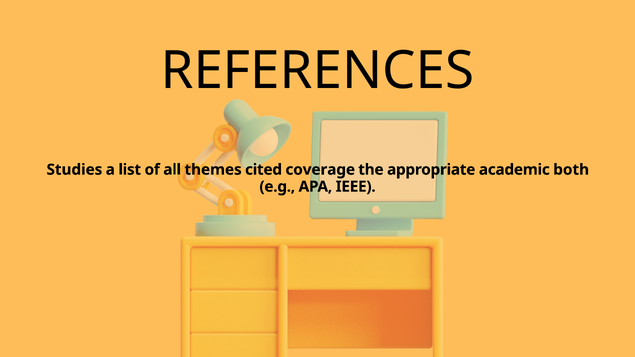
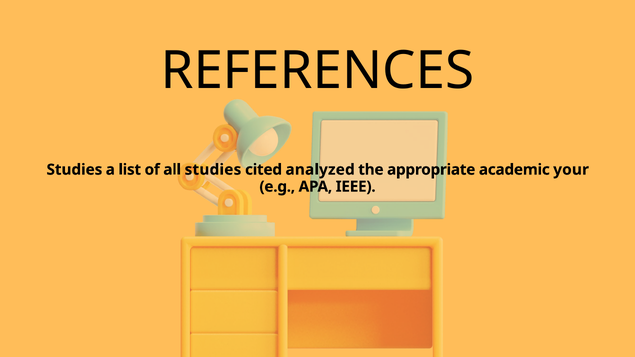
all themes: themes -> studies (213, 170)
coverage: coverage -> analyzed (320, 170)
both: both -> your (571, 170)
